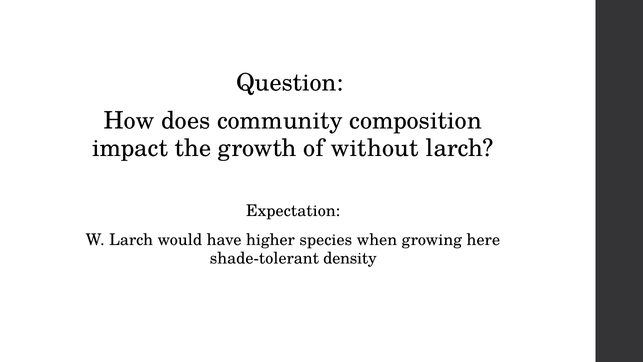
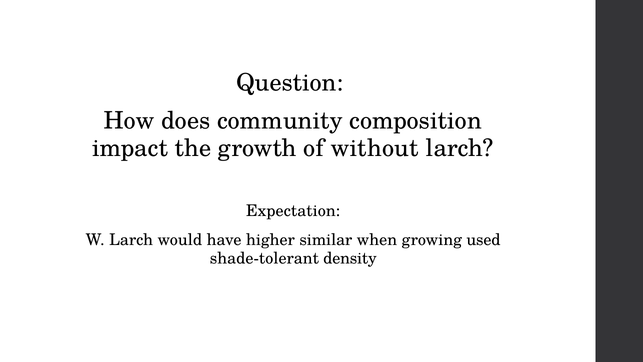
species: species -> similar (326, 240)
here: here -> used (483, 240)
